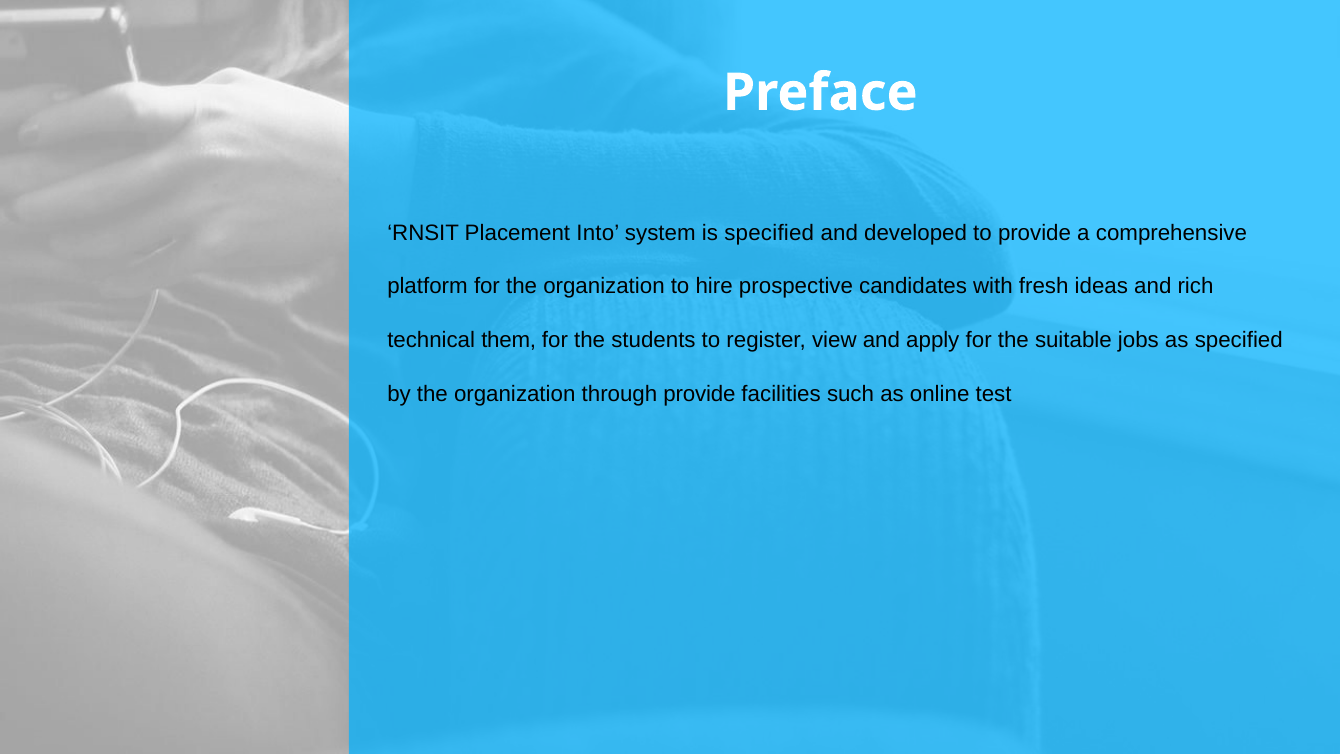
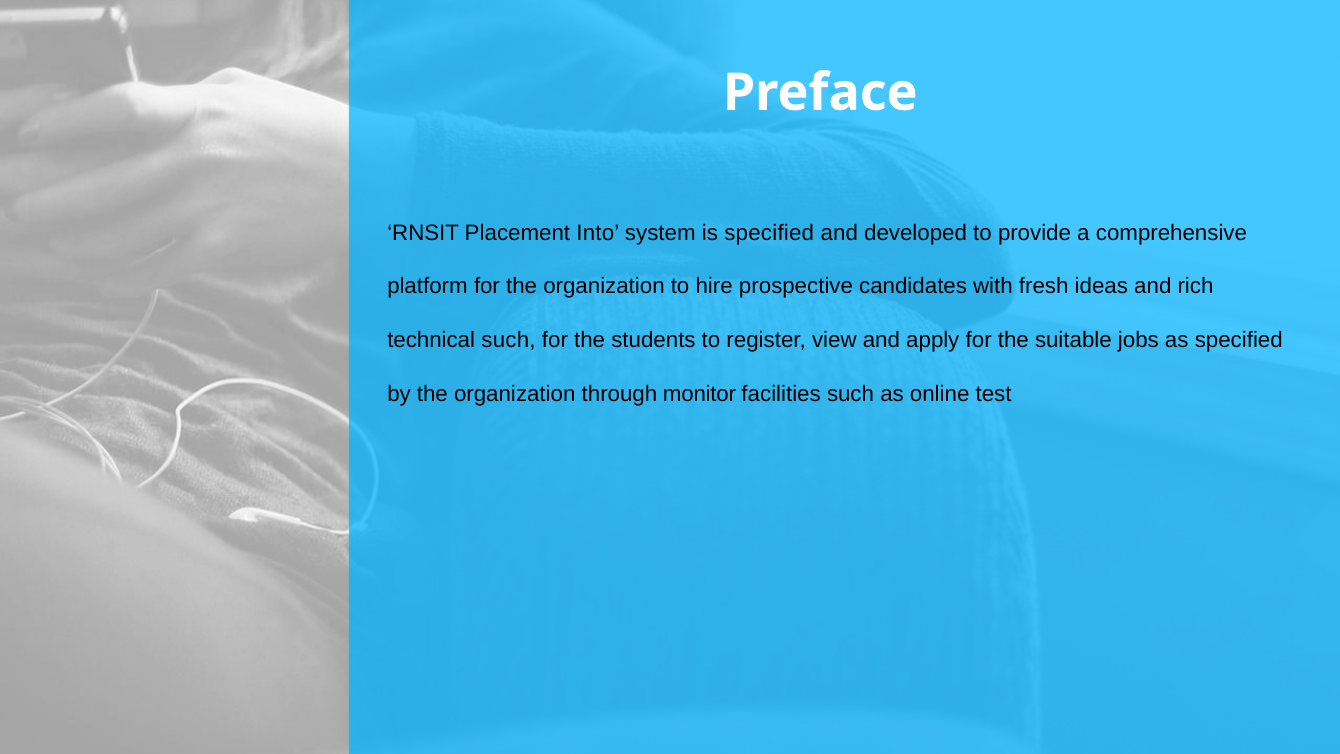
technical them: them -> such (508, 340)
through provide: provide -> monitor (700, 394)
